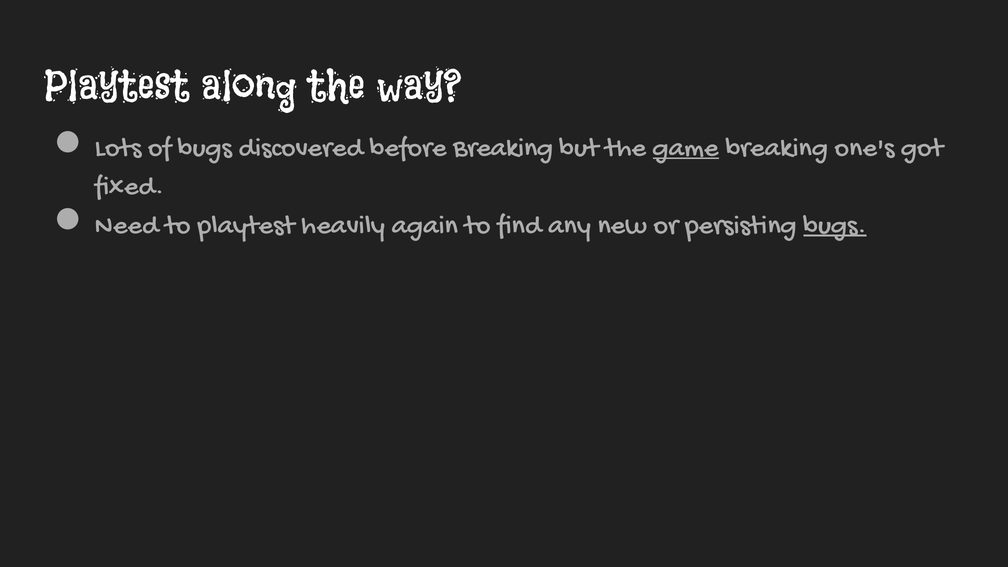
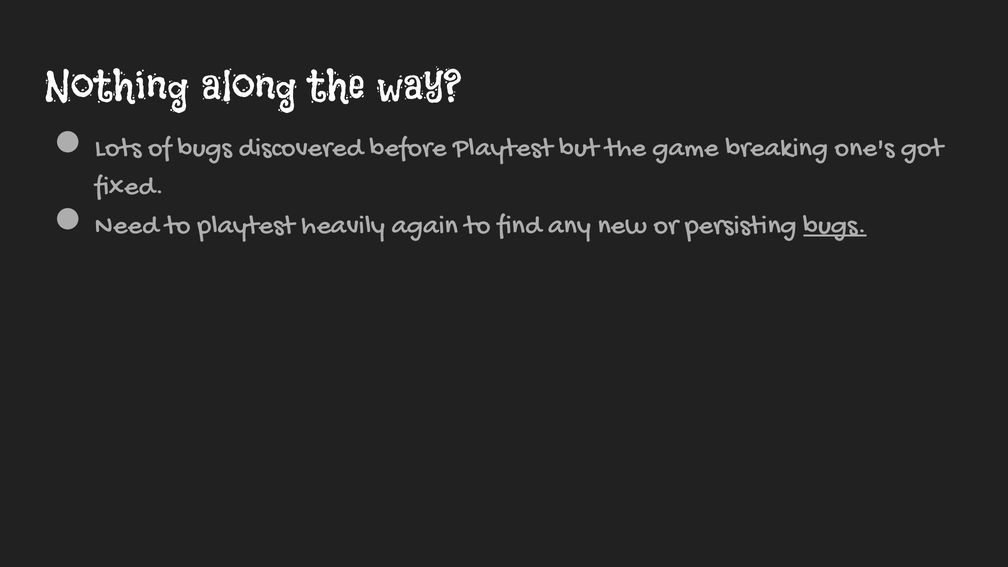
Playtest: Playtest -> Nothing (117, 87)
before Breaking: Breaking -> Playtest (503, 146)
game underline: present -> none (686, 146)
